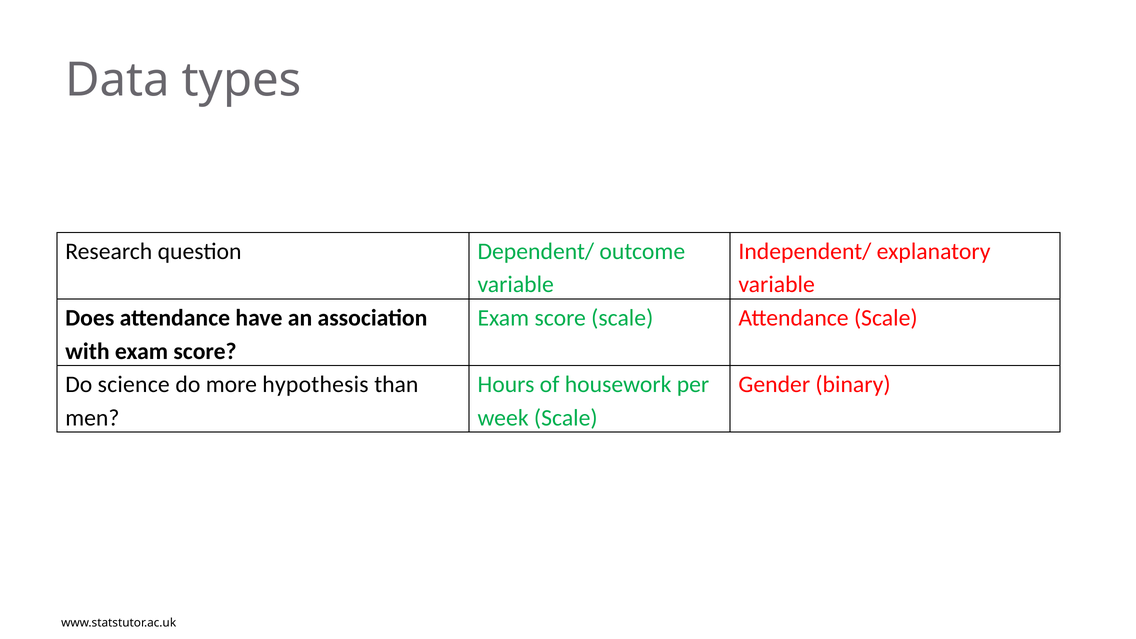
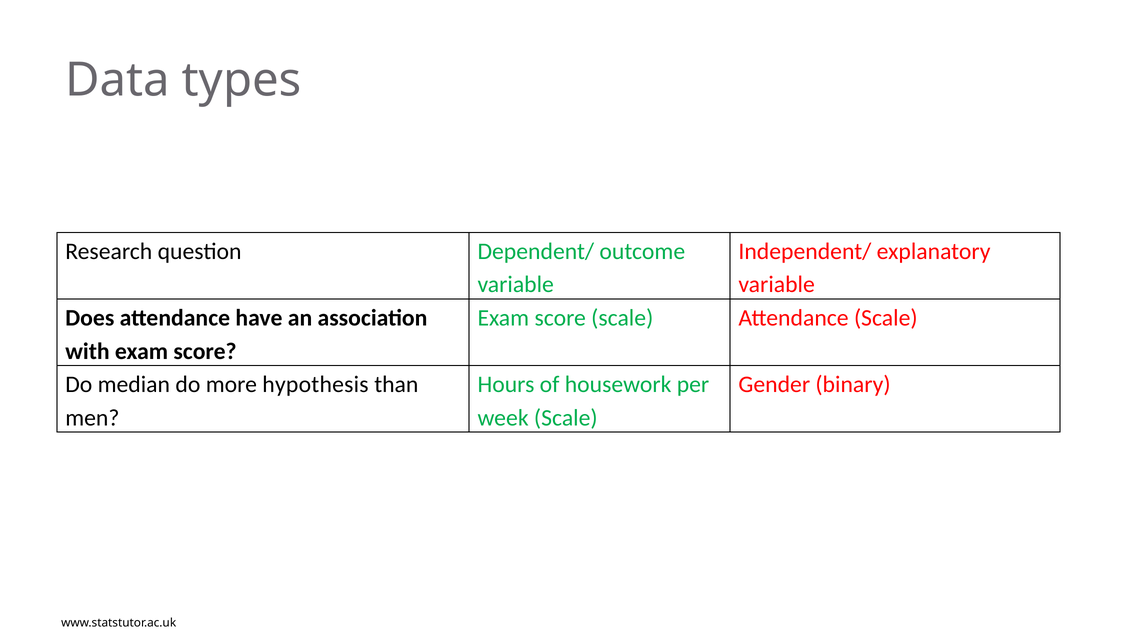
science: science -> median (134, 385)
